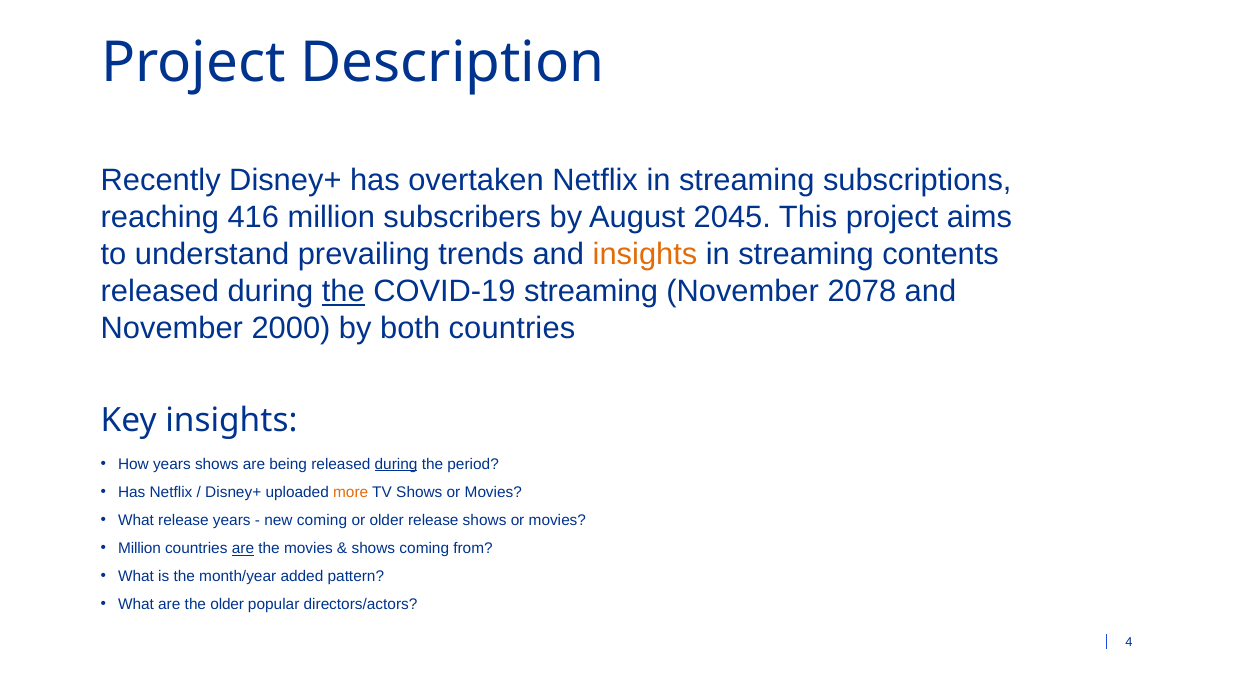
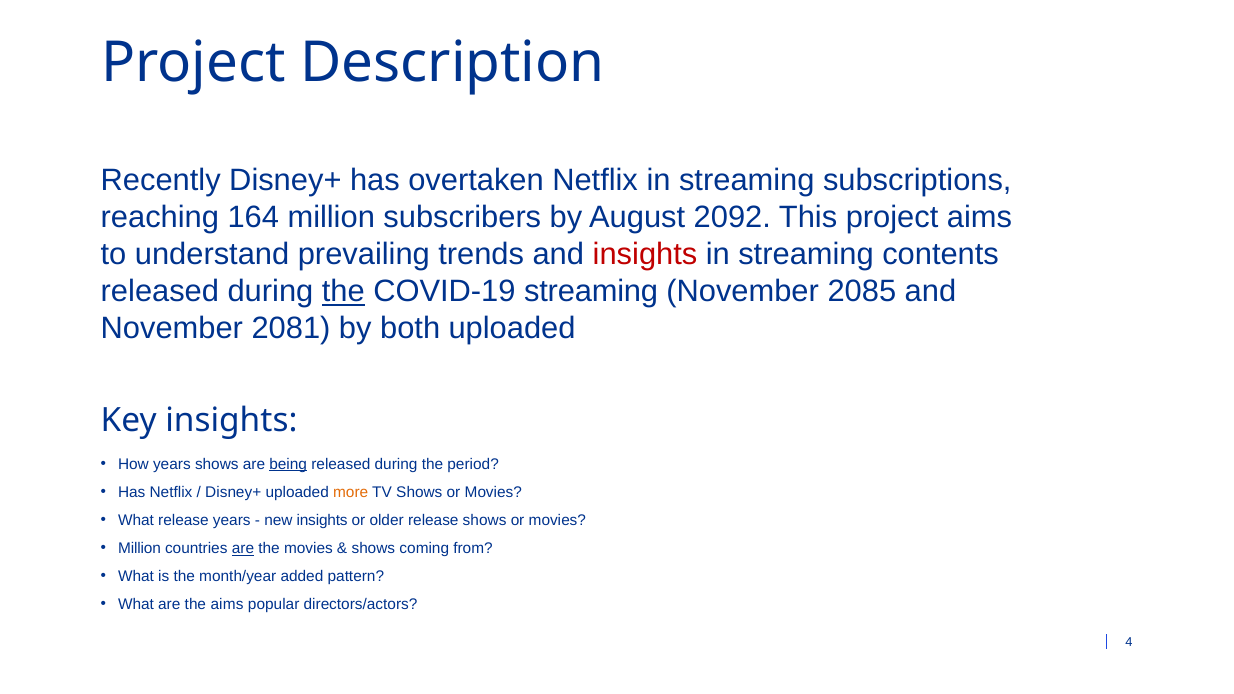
416: 416 -> 164 (253, 218)
2045: 2045 -> 2092 (732, 218)
insights colour: orange -> red (645, 255)
2078: 2078 -> 2085 (862, 292)
2000: 2000 -> 2081 (291, 329)
both countries: countries -> uploaded (512, 329)
being underline: none -> present (288, 464)
during underline: present -> none (396, 464)
new coming: coming -> insights (322, 521)
the older: older -> aims (227, 605)
